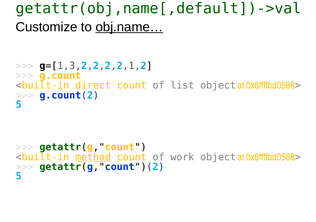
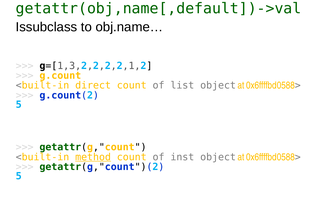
Customize: Customize -> Issubclass (46, 27)
obj.name… underline: present -> none (129, 27)
of work: work -> inst (182, 157)
